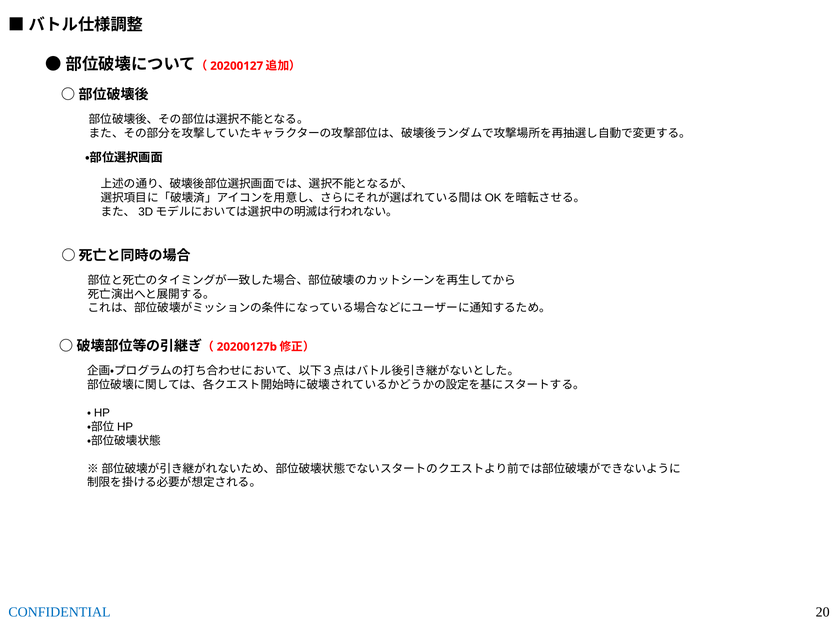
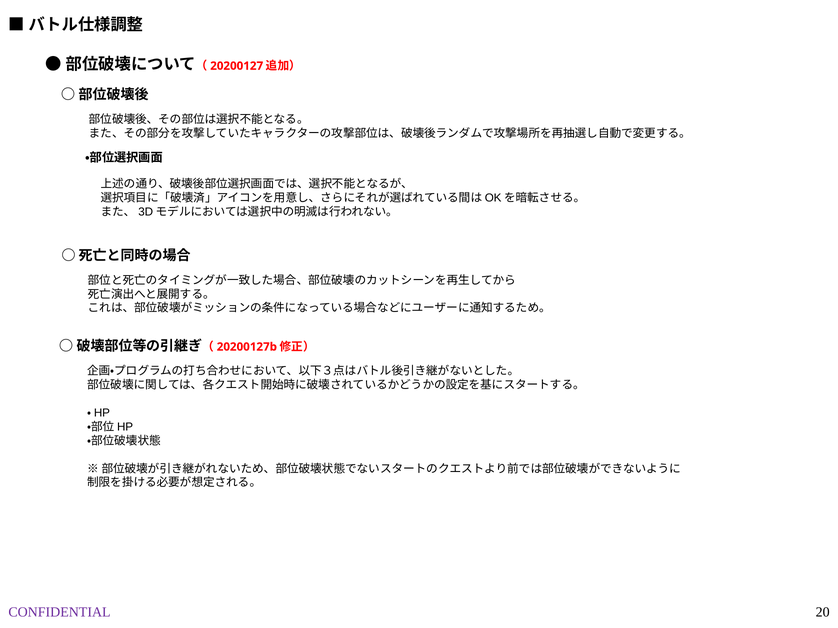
CONFIDENTIAL colour: blue -> purple (59, 613)
